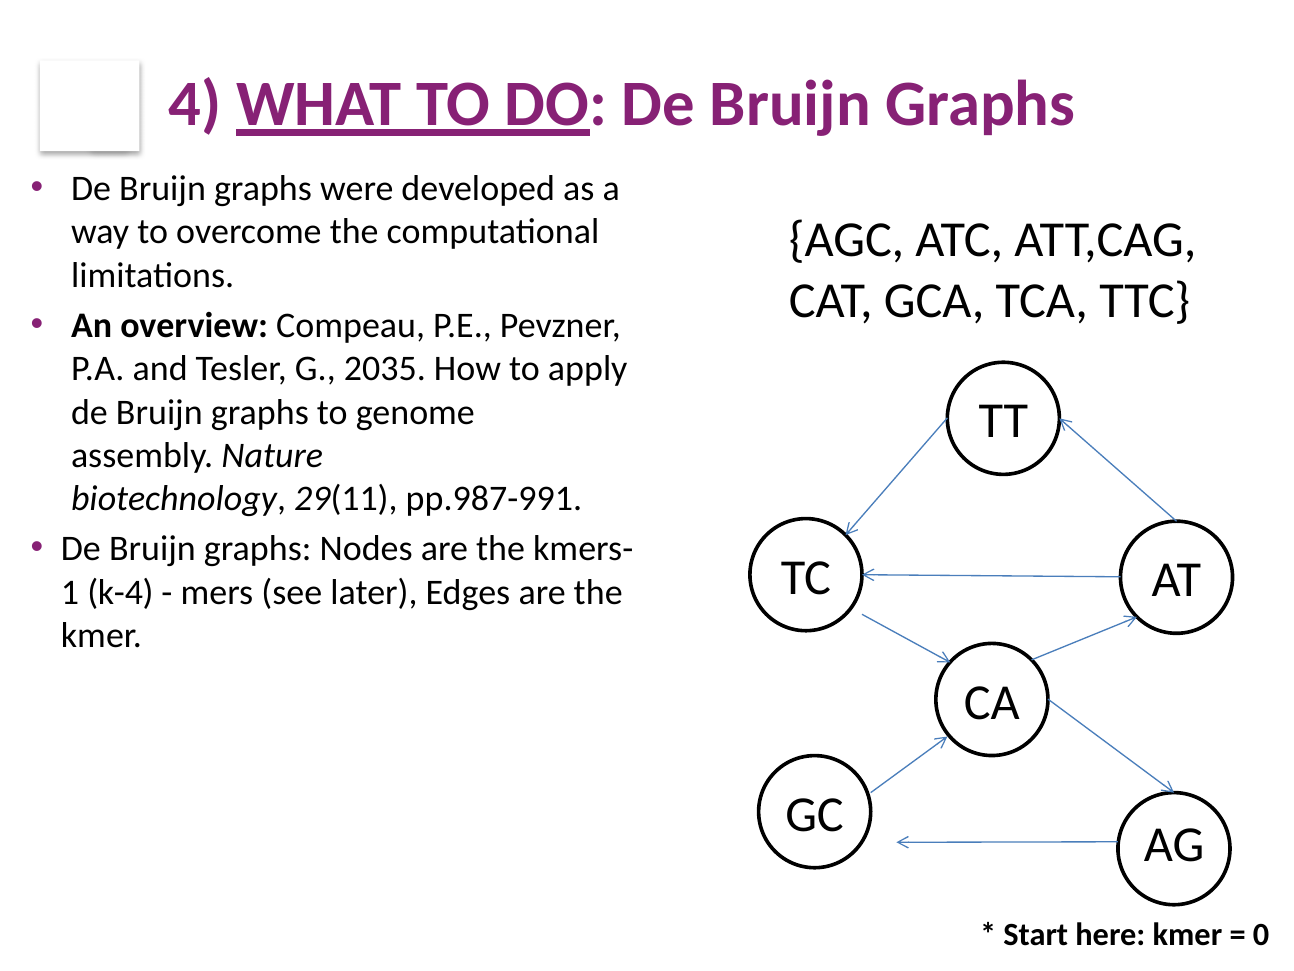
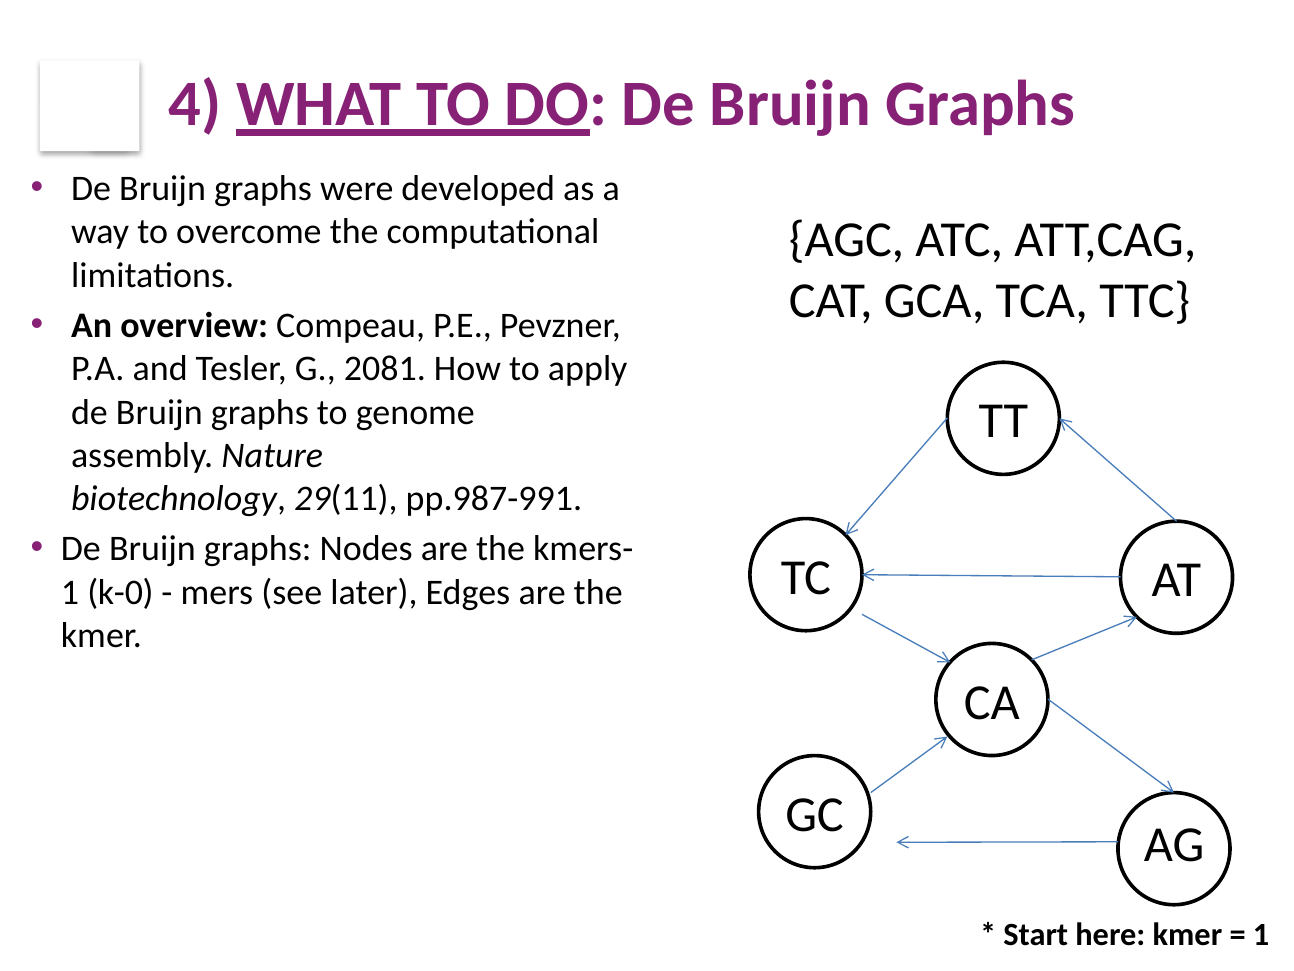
2035: 2035 -> 2081 (385, 369)
k-4: k-4 -> k-0 (120, 592)
0: 0 -> 1 (1261, 935)
